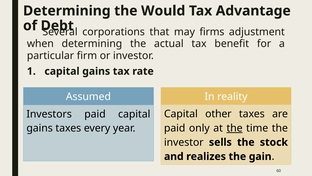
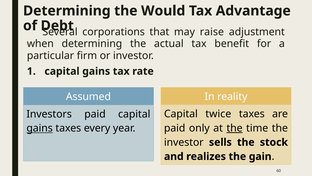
firms: firms -> raise (212, 32)
other: other -> twice (218, 114)
gains underline: none -> present (40, 128)
